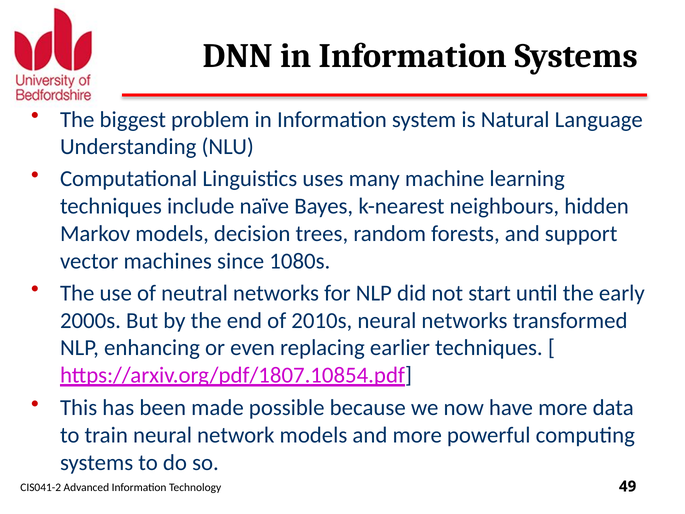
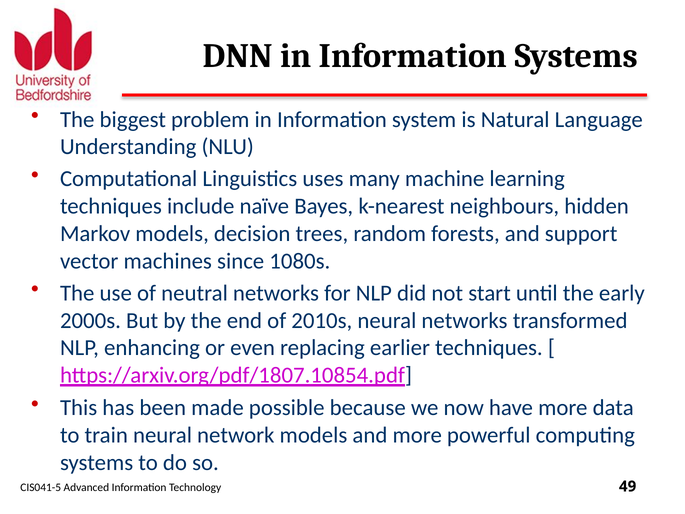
CIS041-2: CIS041-2 -> CIS041-5 (41, 487)
